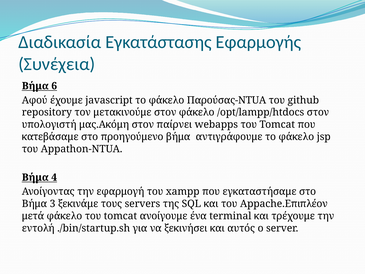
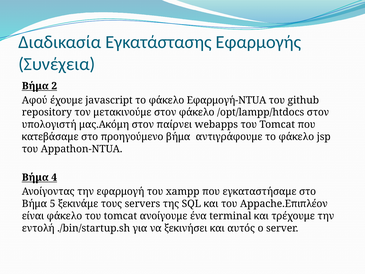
6: 6 -> 2 (54, 86)
Παρούσας-NTUA: Παρούσας-NTUA -> Εφαρμογή-NTUA (227, 100)
3: 3 -> 5 (53, 204)
μετά: μετά -> είναι (33, 216)
